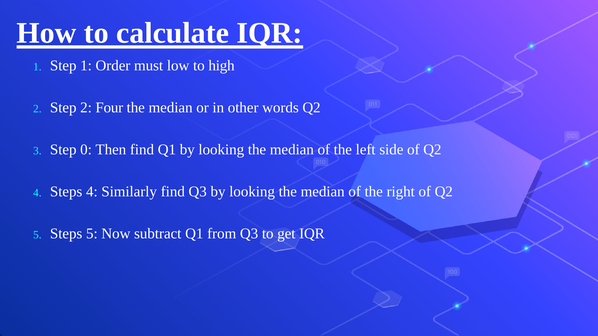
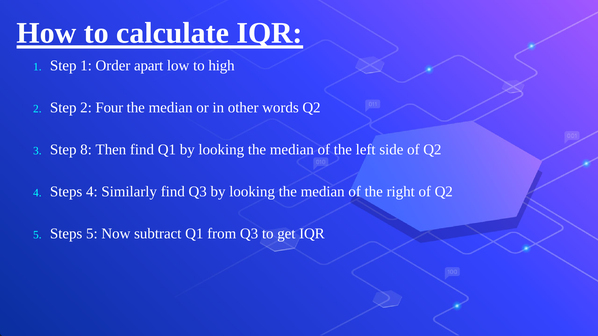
must: must -> apart (149, 66)
0: 0 -> 8 (86, 150)
